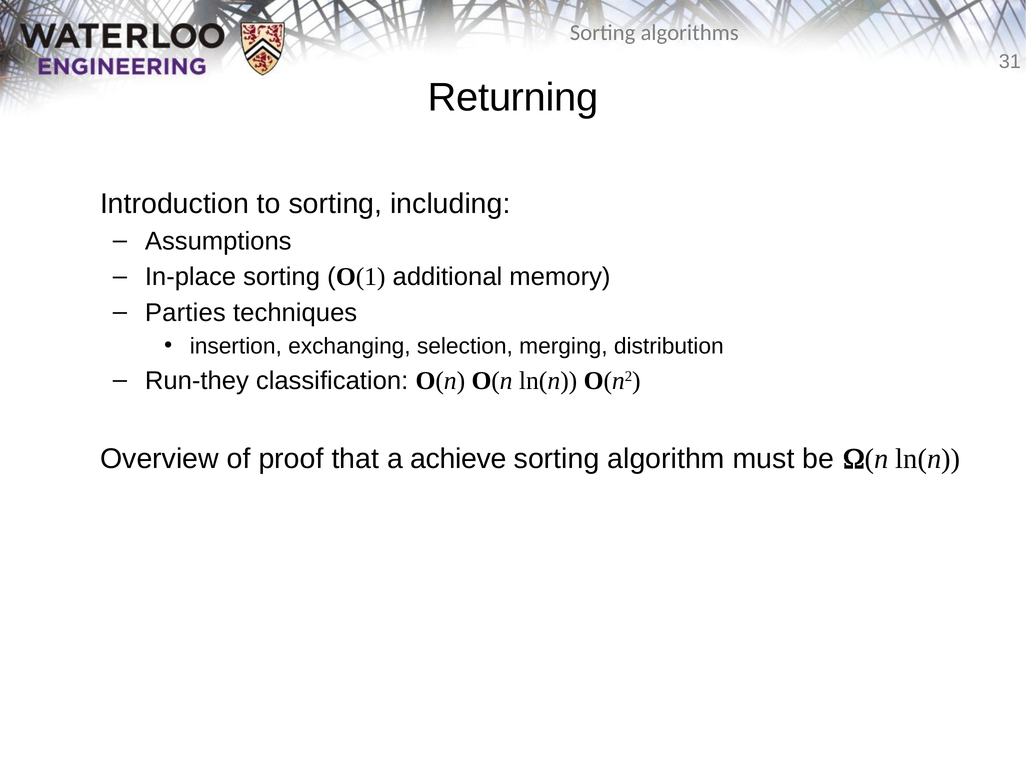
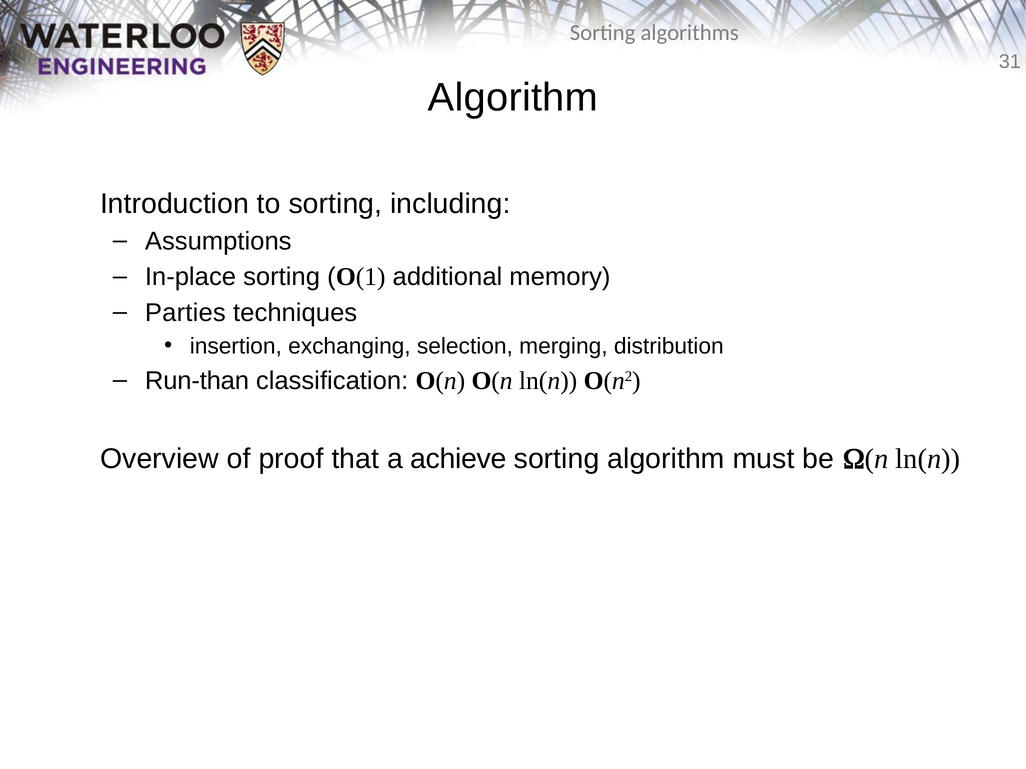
Returning: Returning -> Algorithm (513, 98)
Run-they: Run-they -> Run-than (197, 381)
